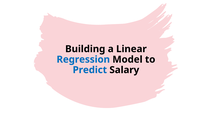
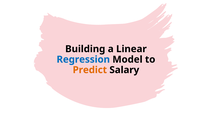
Predict colour: blue -> orange (90, 70)
